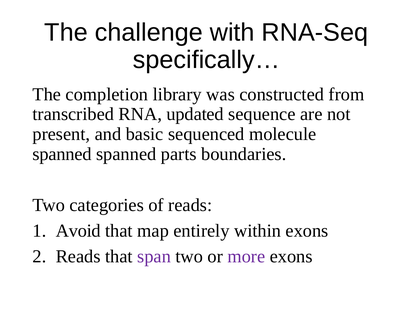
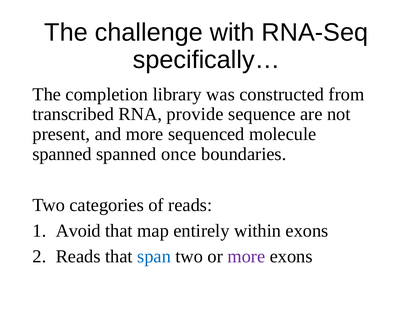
updated: updated -> provide (195, 114)
and basic: basic -> more (145, 134)
parts: parts -> once (179, 154)
span colour: purple -> blue (154, 256)
